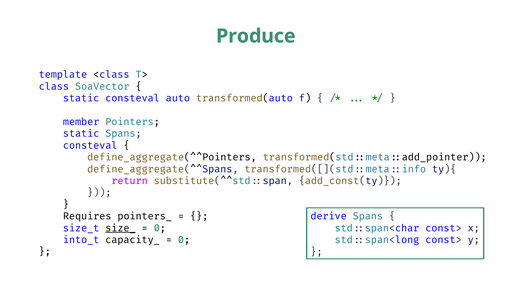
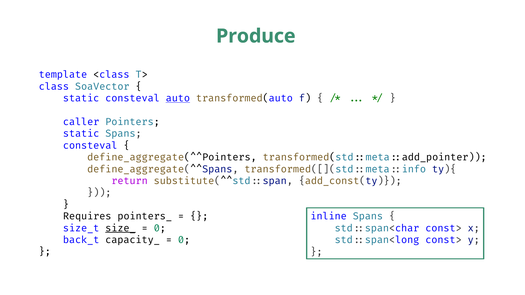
auto underline: none -> present (178, 98)
member: member -> caller (81, 122)
derive: derive -> inline (329, 217)
into_t: into_t -> back_t (81, 240)
